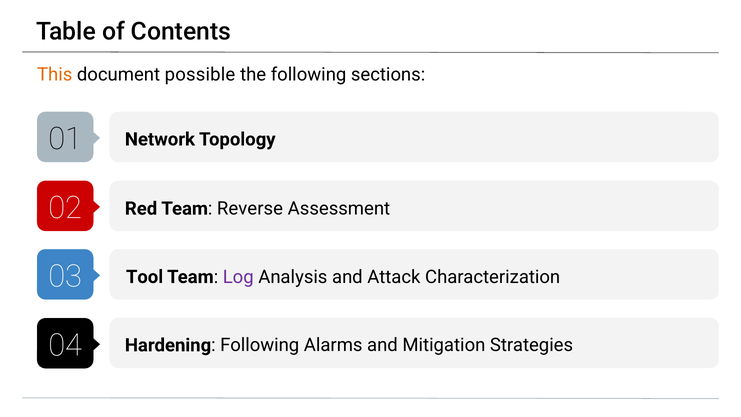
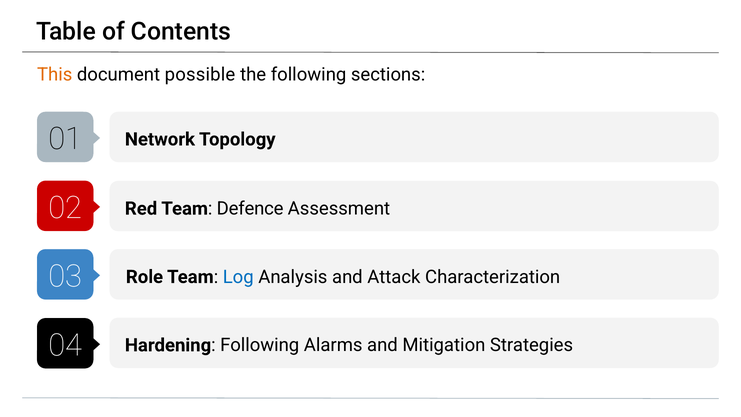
Reverse: Reverse -> Defence (250, 209)
Tool: Tool -> Role (144, 277)
Log colour: purple -> blue (238, 277)
